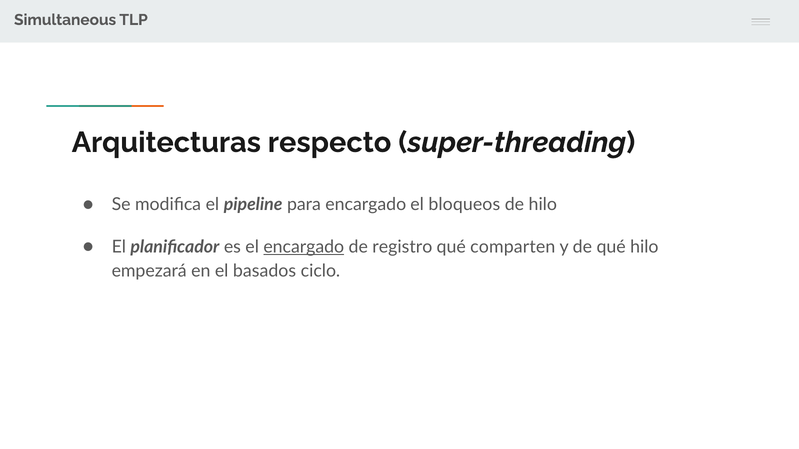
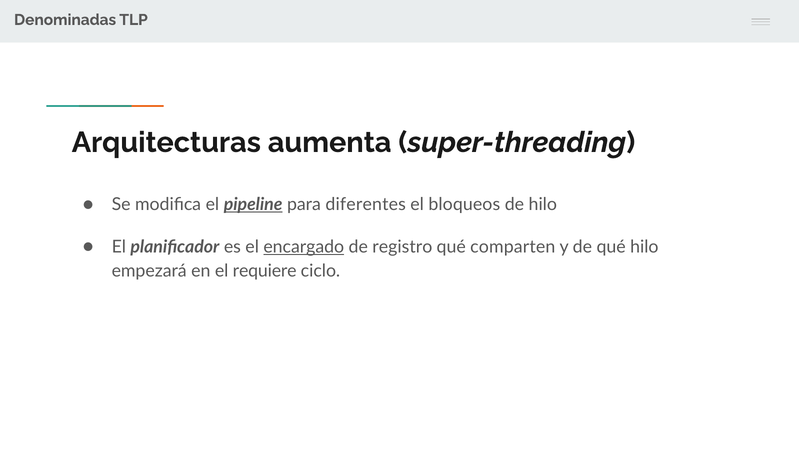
Simultaneous: Simultaneous -> Denominadas (65, 20)
respecto: respecto -> aumenta (330, 143)
pipeline underline: none -> present (253, 205)
para encargado: encargado -> diferentes (366, 205)
basados: basados -> requiere (265, 271)
